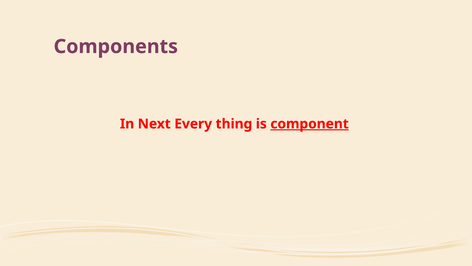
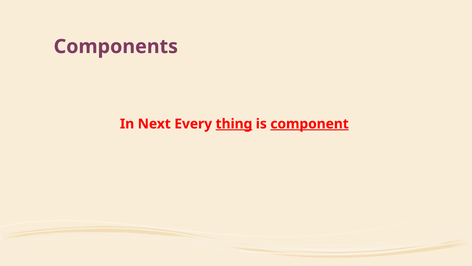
thing underline: none -> present (234, 124)
